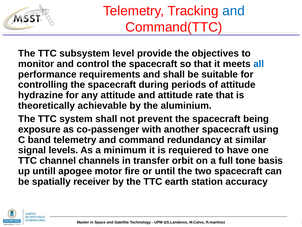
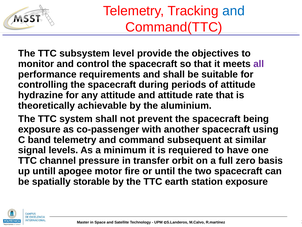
all colour: blue -> purple (259, 64)
redundancy: redundancy -> subsequent (194, 140)
channels: channels -> pressure (99, 160)
tone: tone -> zero (246, 160)
receiver: receiver -> storable (92, 181)
station accuracy: accuracy -> exposure (247, 181)
